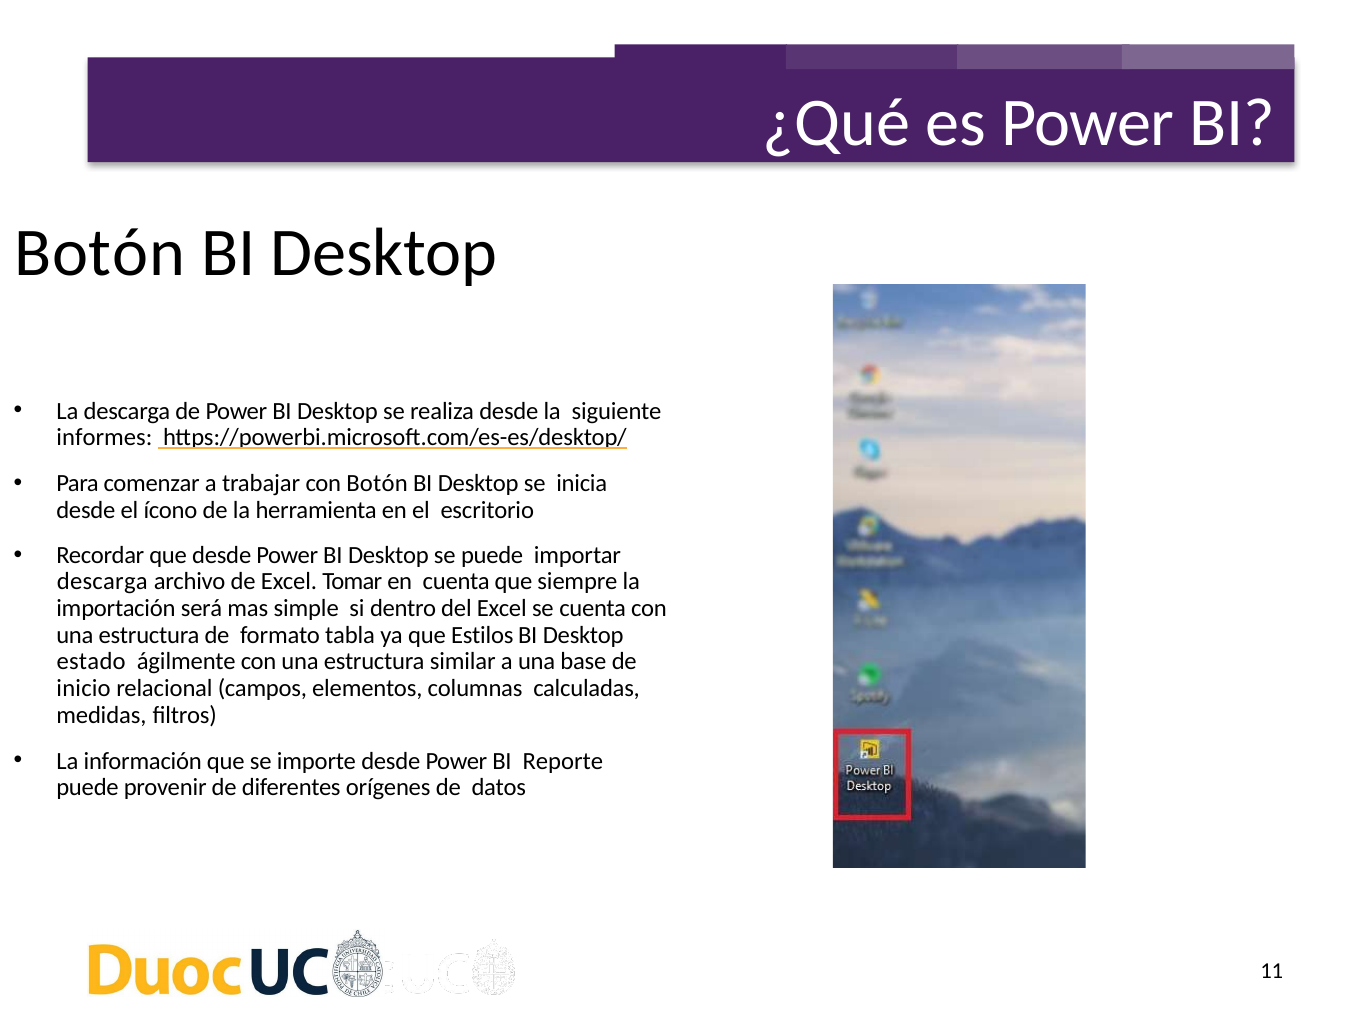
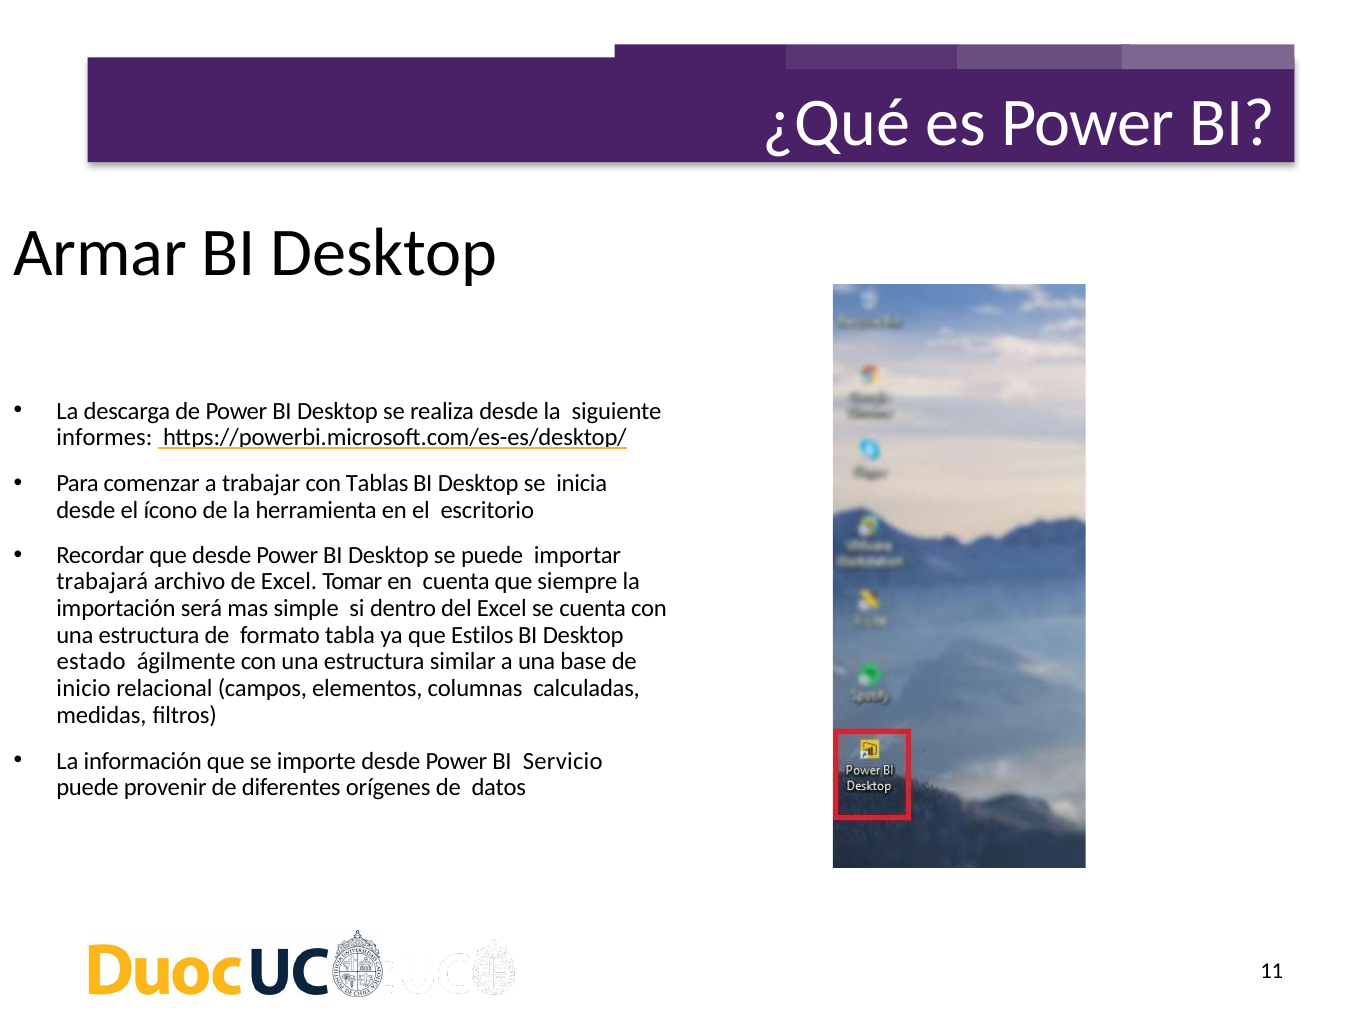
Botón: Botón -> Armar (100, 253)
con Botón: Botón -> Tablas (377, 483)
descarga: descarga -> trabajará (102, 582)
Reporte: Reporte -> Servicio (563, 761)
